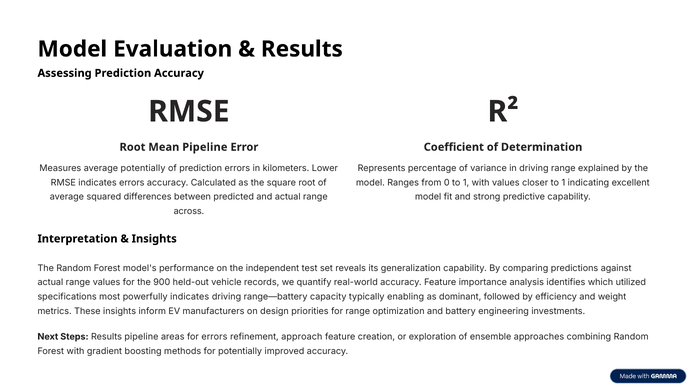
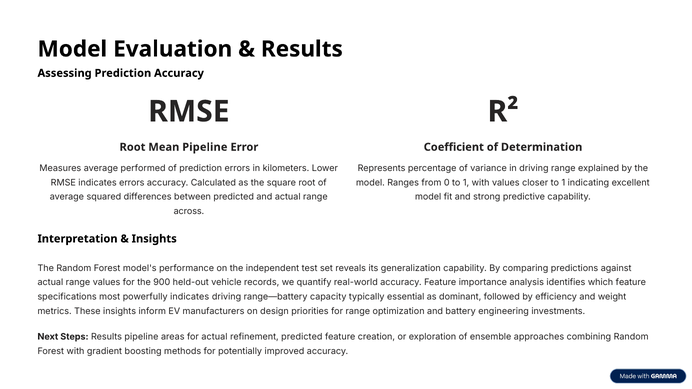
average potentially: potentially -> performed (143, 168)
which utilized: utilized -> feature (631, 283)
enabling: enabling -> essential (406, 297)
for errors: errors -> actual (214, 337)
refinement approach: approach -> predicted (302, 337)
